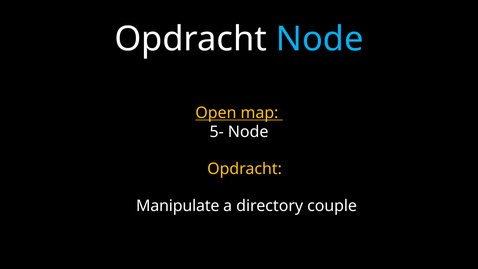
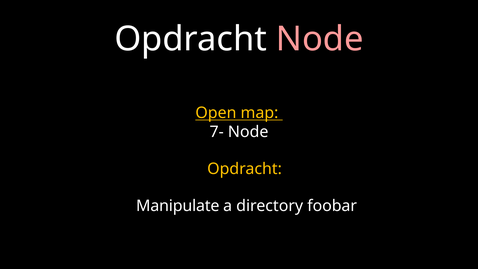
Node colour: light blue -> pink (320, 39)
5-: 5- -> 7- (217, 132)
couple: couple -> foobar (332, 206)
